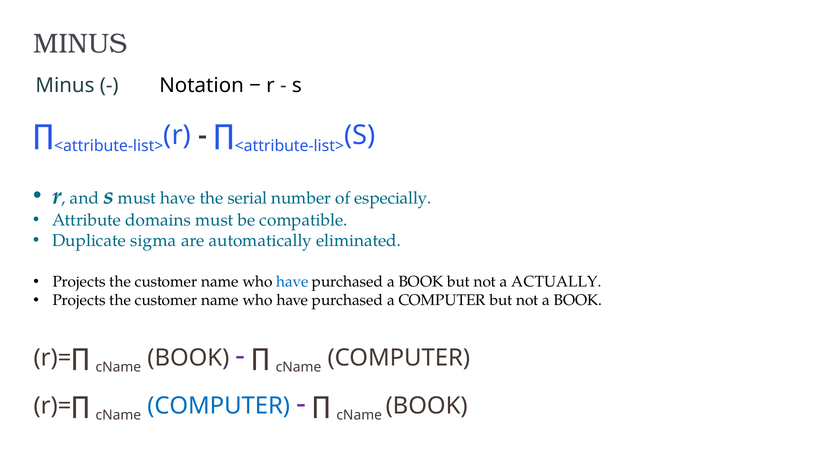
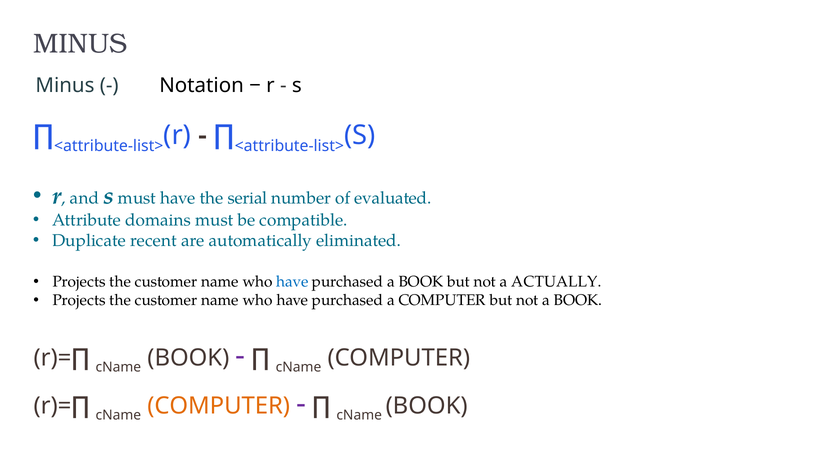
especially: especially -> evaluated (393, 198)
sigma: sigma -> recent (153, 241)
COMPUTER colour: blue -> orange (219, 406)
